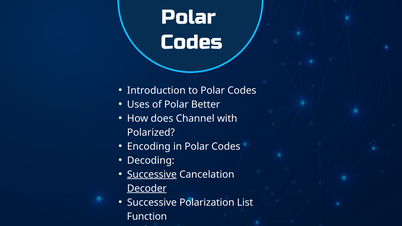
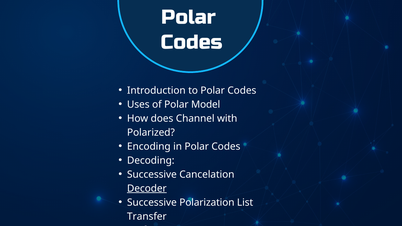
Better: Better -> Model (206, 105)
Successive underline: present -> none (152, 174)
Function: Function -> Transfer (147, 216)
